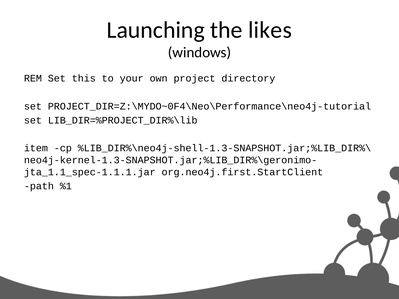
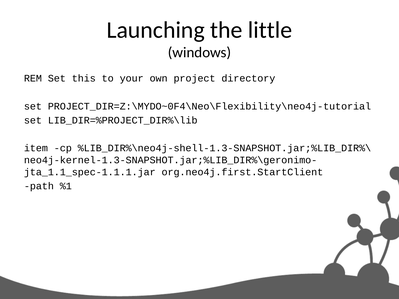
likes: likes -> little (270, 30)
PROJECT_DIR=Z:\MYDO~0F4\Neo\Performance\neo4j-tutorial: PROJECT_DIR=Z:\MYDO~0F4\Neo\Performance\neo4j-tutorial -> PROJECT_DIR=Z:\MYDO~0F4\Neo\Flexibility\neo4j-tutorial (209, 106)
